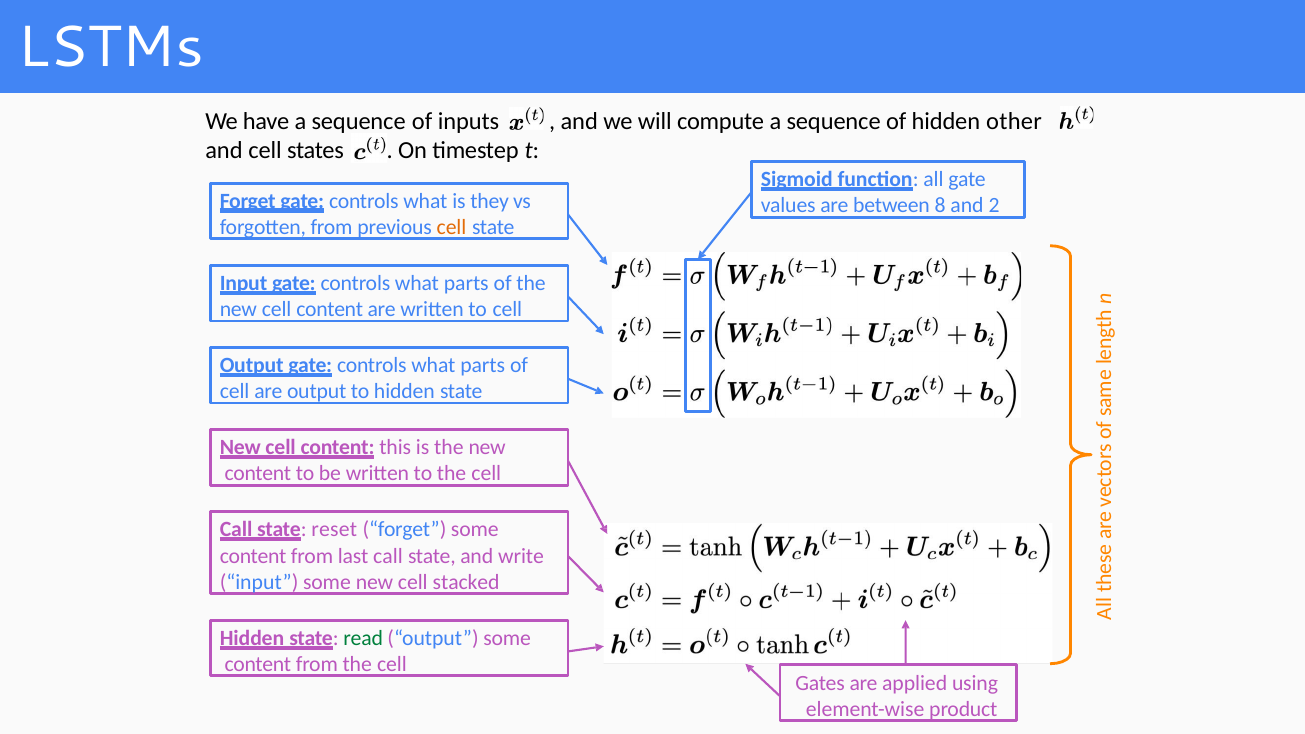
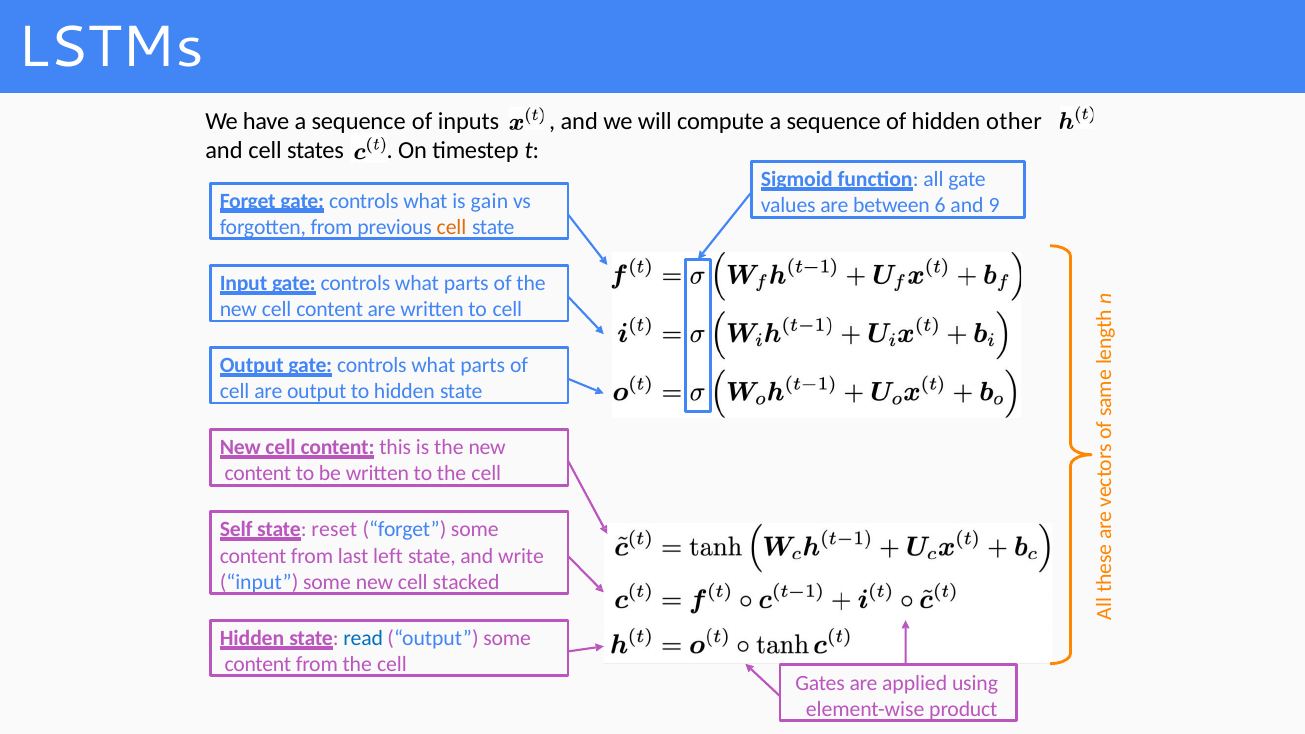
they: they -> gain (489, 201)
8: 8 -> 6 (940, 206)
2: 2 -> 9 (994, 206)
Call: Call -> Self (236, 530)
last call: call -> left (388, 556)
read colour: green -> blue (363, 638)
